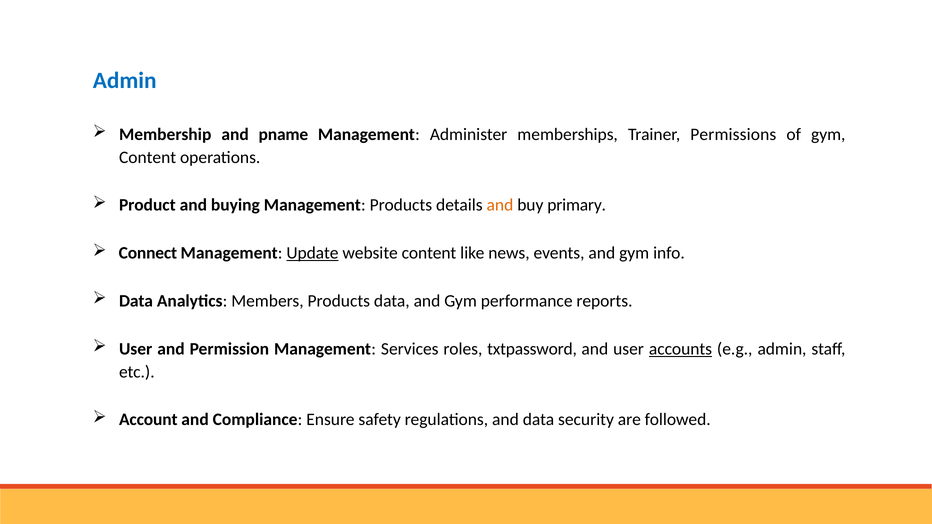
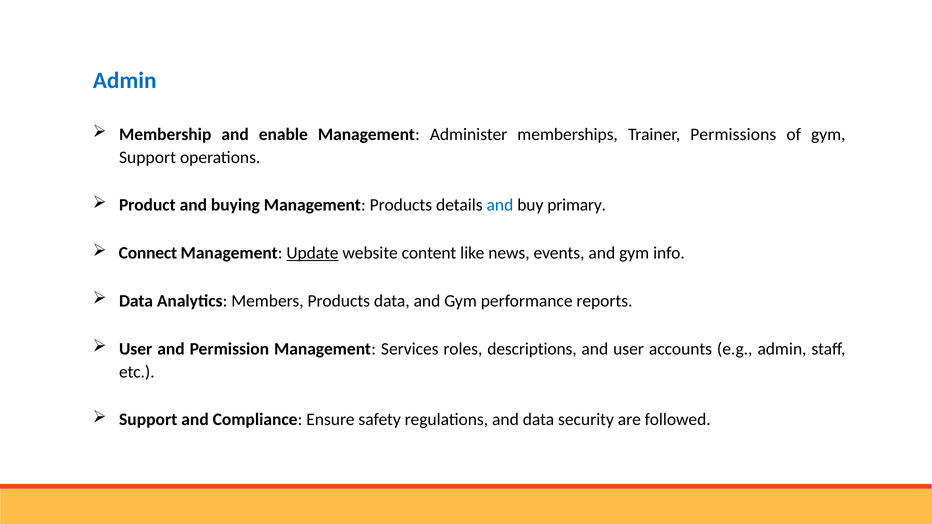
pname: pname -> enable (283, 134)
Content: Content -> Support (148, 157)
and colour: orange -> blue (500, 205)
txtpassword: txtpassword -> descriptions (532, 349)
accounts underline: present -> none (681, 349)
Account: Account -> Support (148, 420)
